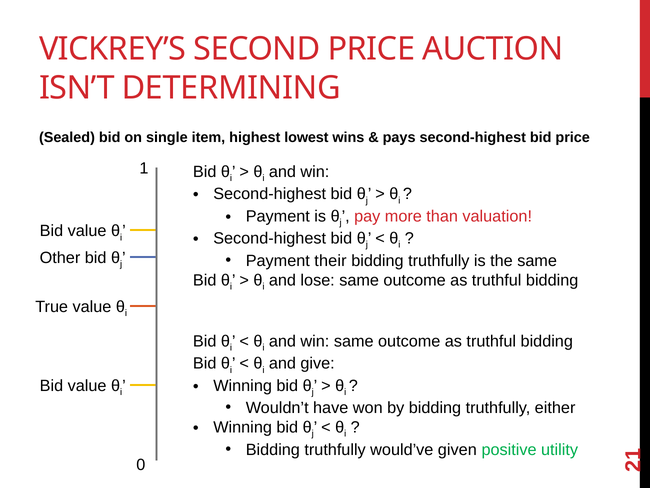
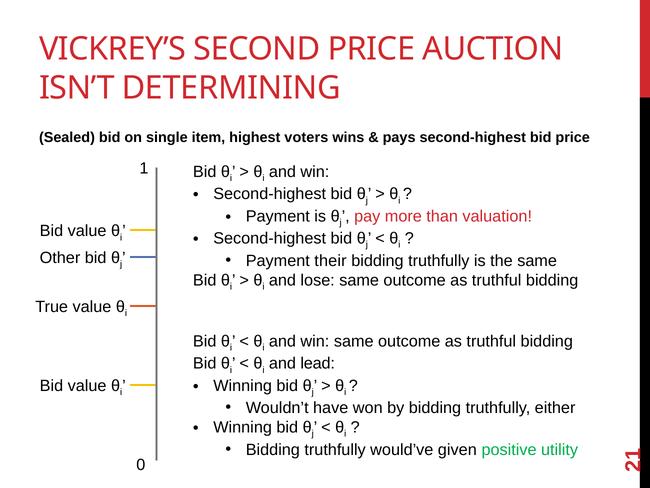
lowest: lowest -> voters (306, 137)
give: give -> lead (318, 363)
